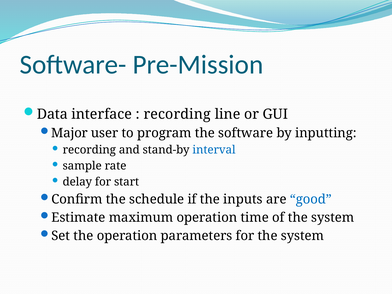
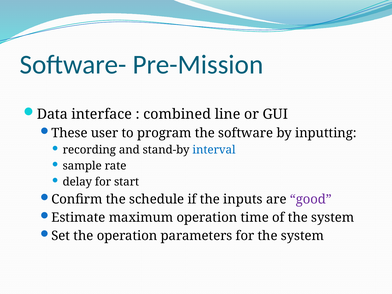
recording: recording -> combined (177, 114)
Major: Major -> These (69, 133)
good colour: blue -> purple (311, 199)
